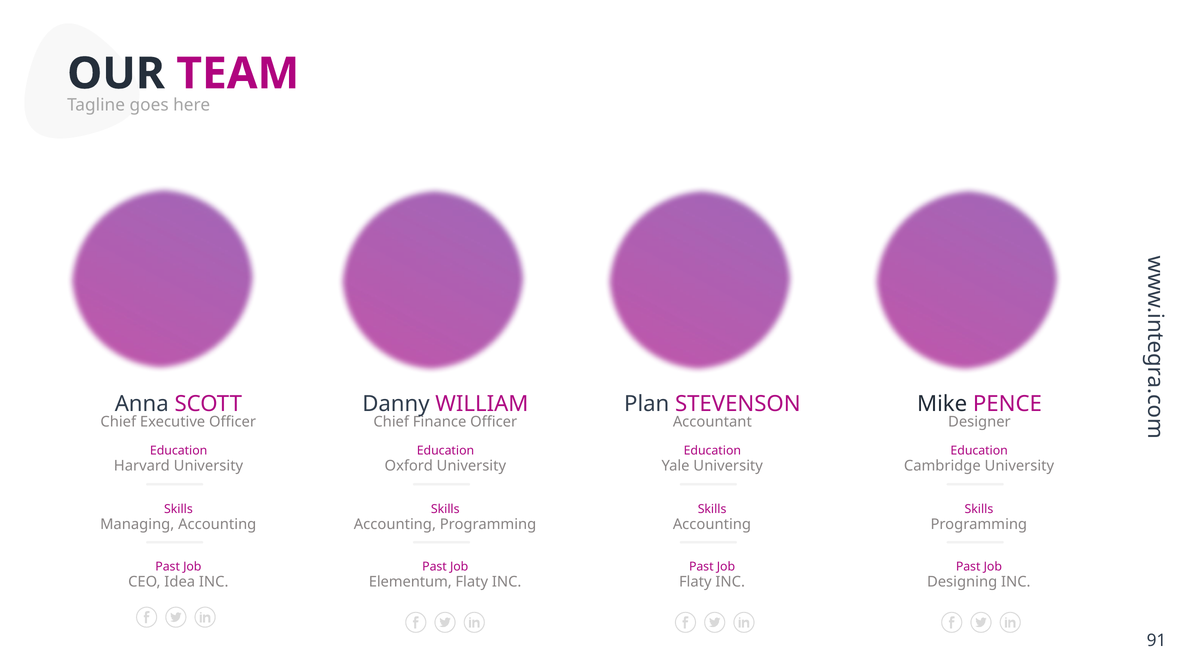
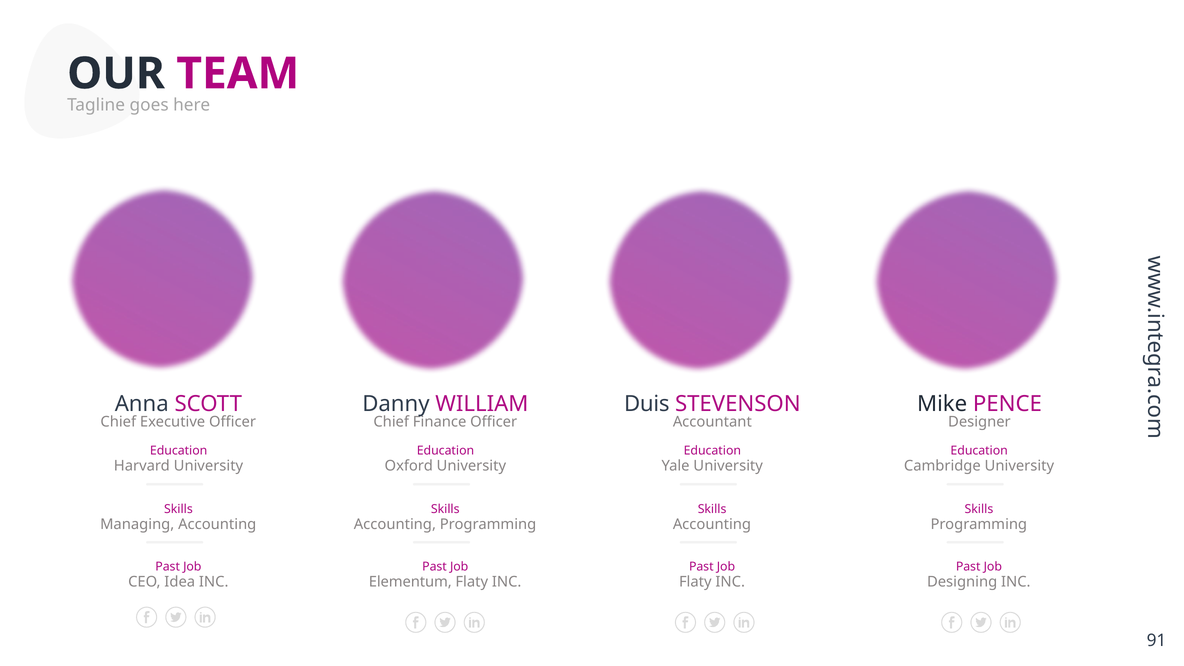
Plan: Plan -> Duis (647, 404)
